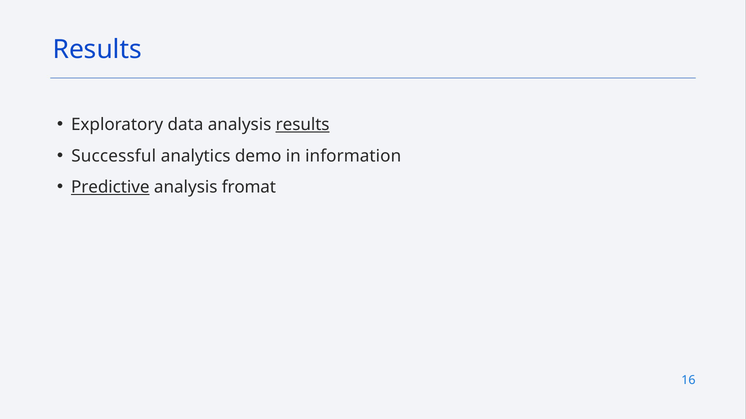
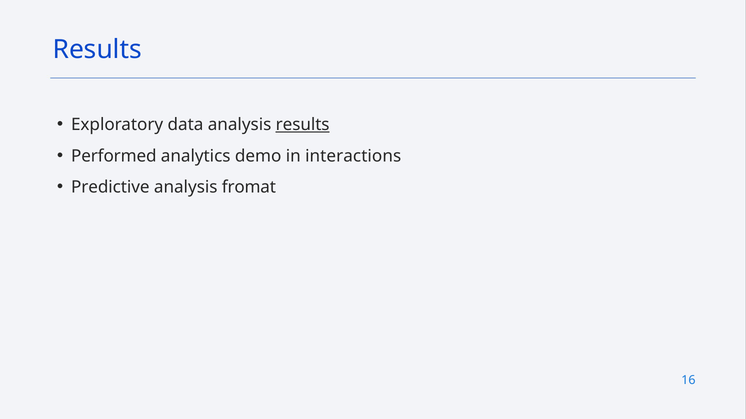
Successful: Successful -> Performed (114, 156)
information: information -> interactions (353, 156)
Predictive underline: present -> none (110, 188)
